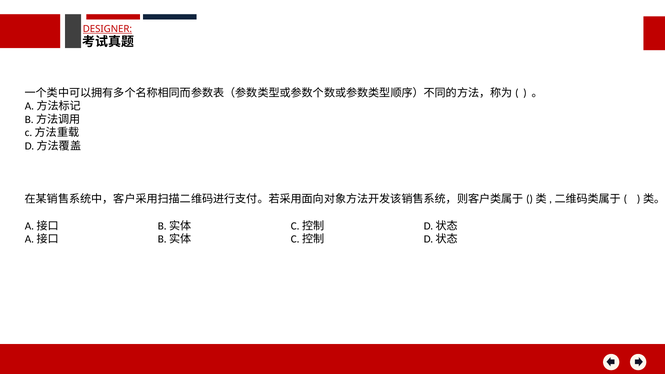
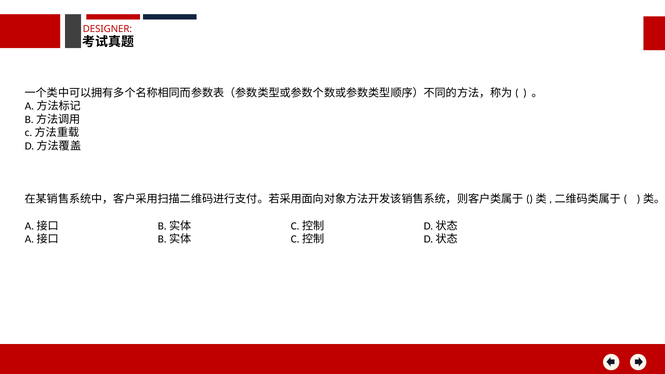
DESIGNER underline: present -> none (107, 29)
